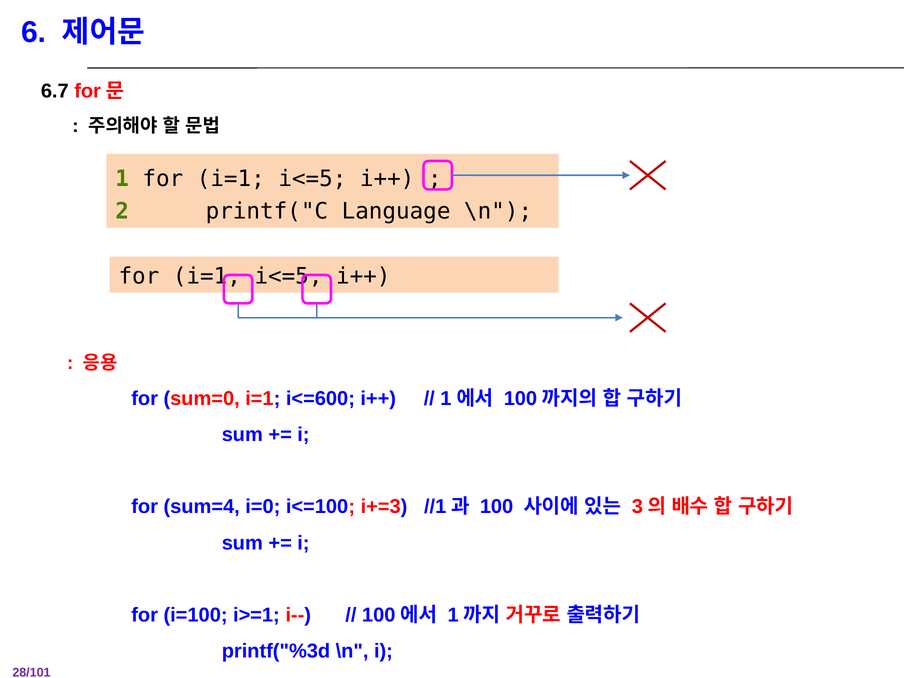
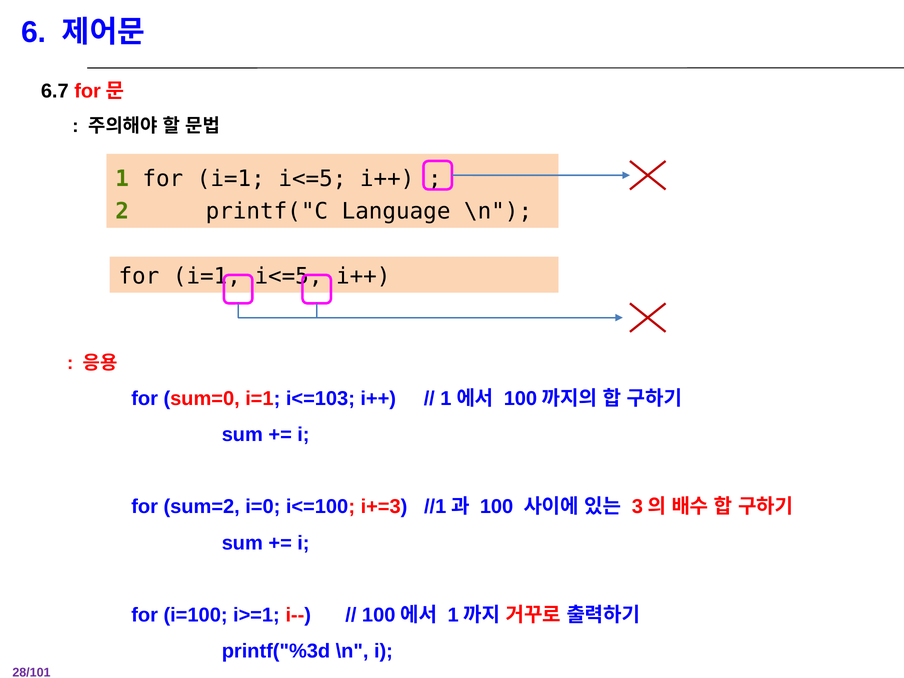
i<=600: i<=600 -> i<=103 (320, 398)
sum=4: sum=4 -> sum=2 (202, 507)
